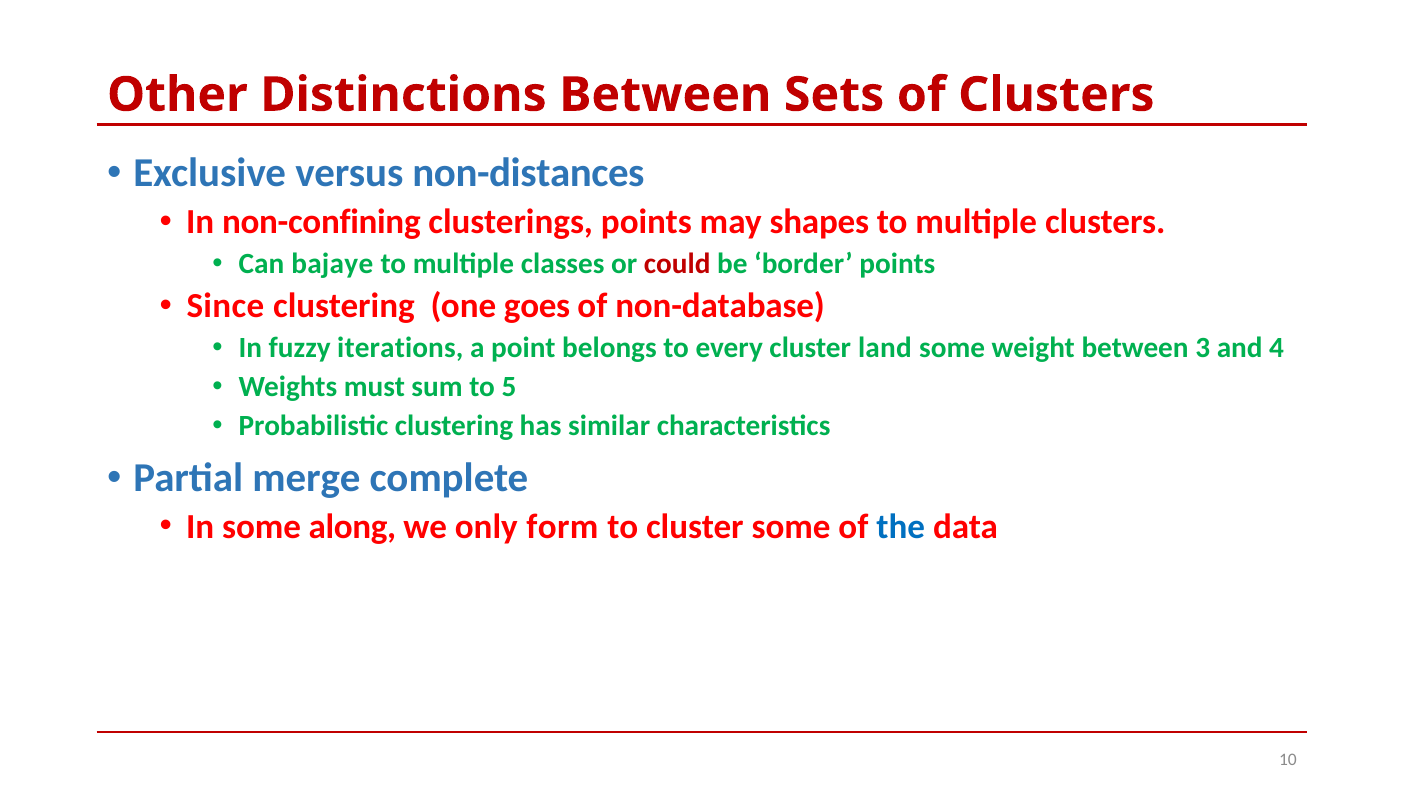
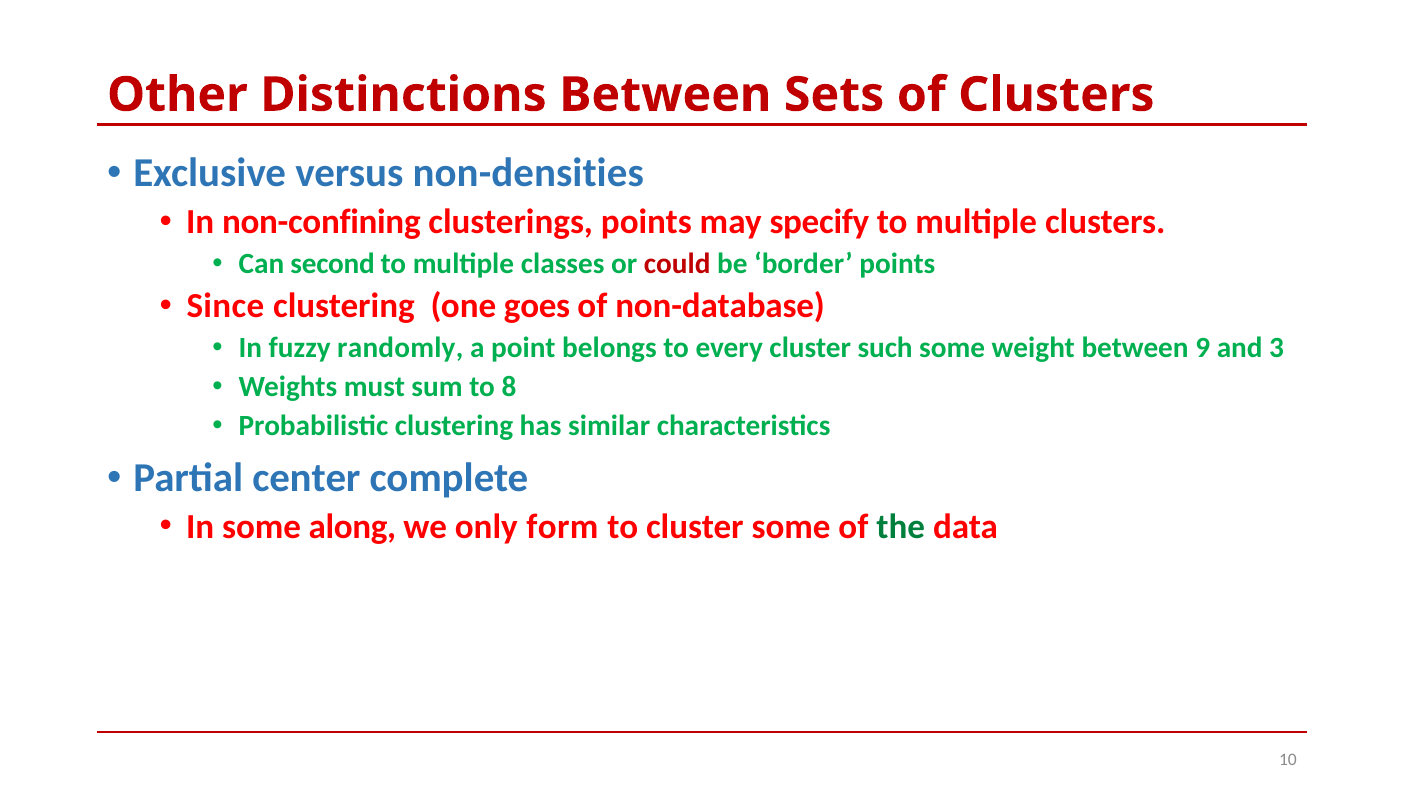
non-distances: non-distances -> non-densities (528, 173)
shapes: shapes -> specify (819, 222)
bajaye: bajaye -> second (333, 264)
iterations: iterations -> randomly (400, 348)
land: land -> such (885, 348)
3: 3 -> 9 (1203, 348)
4: 4 -> 3 (1277, 348)
5: 5 -> 8 (509, 387)
merge: merge -> center (306, 478)
the colour: blue -> green (901, 527)
